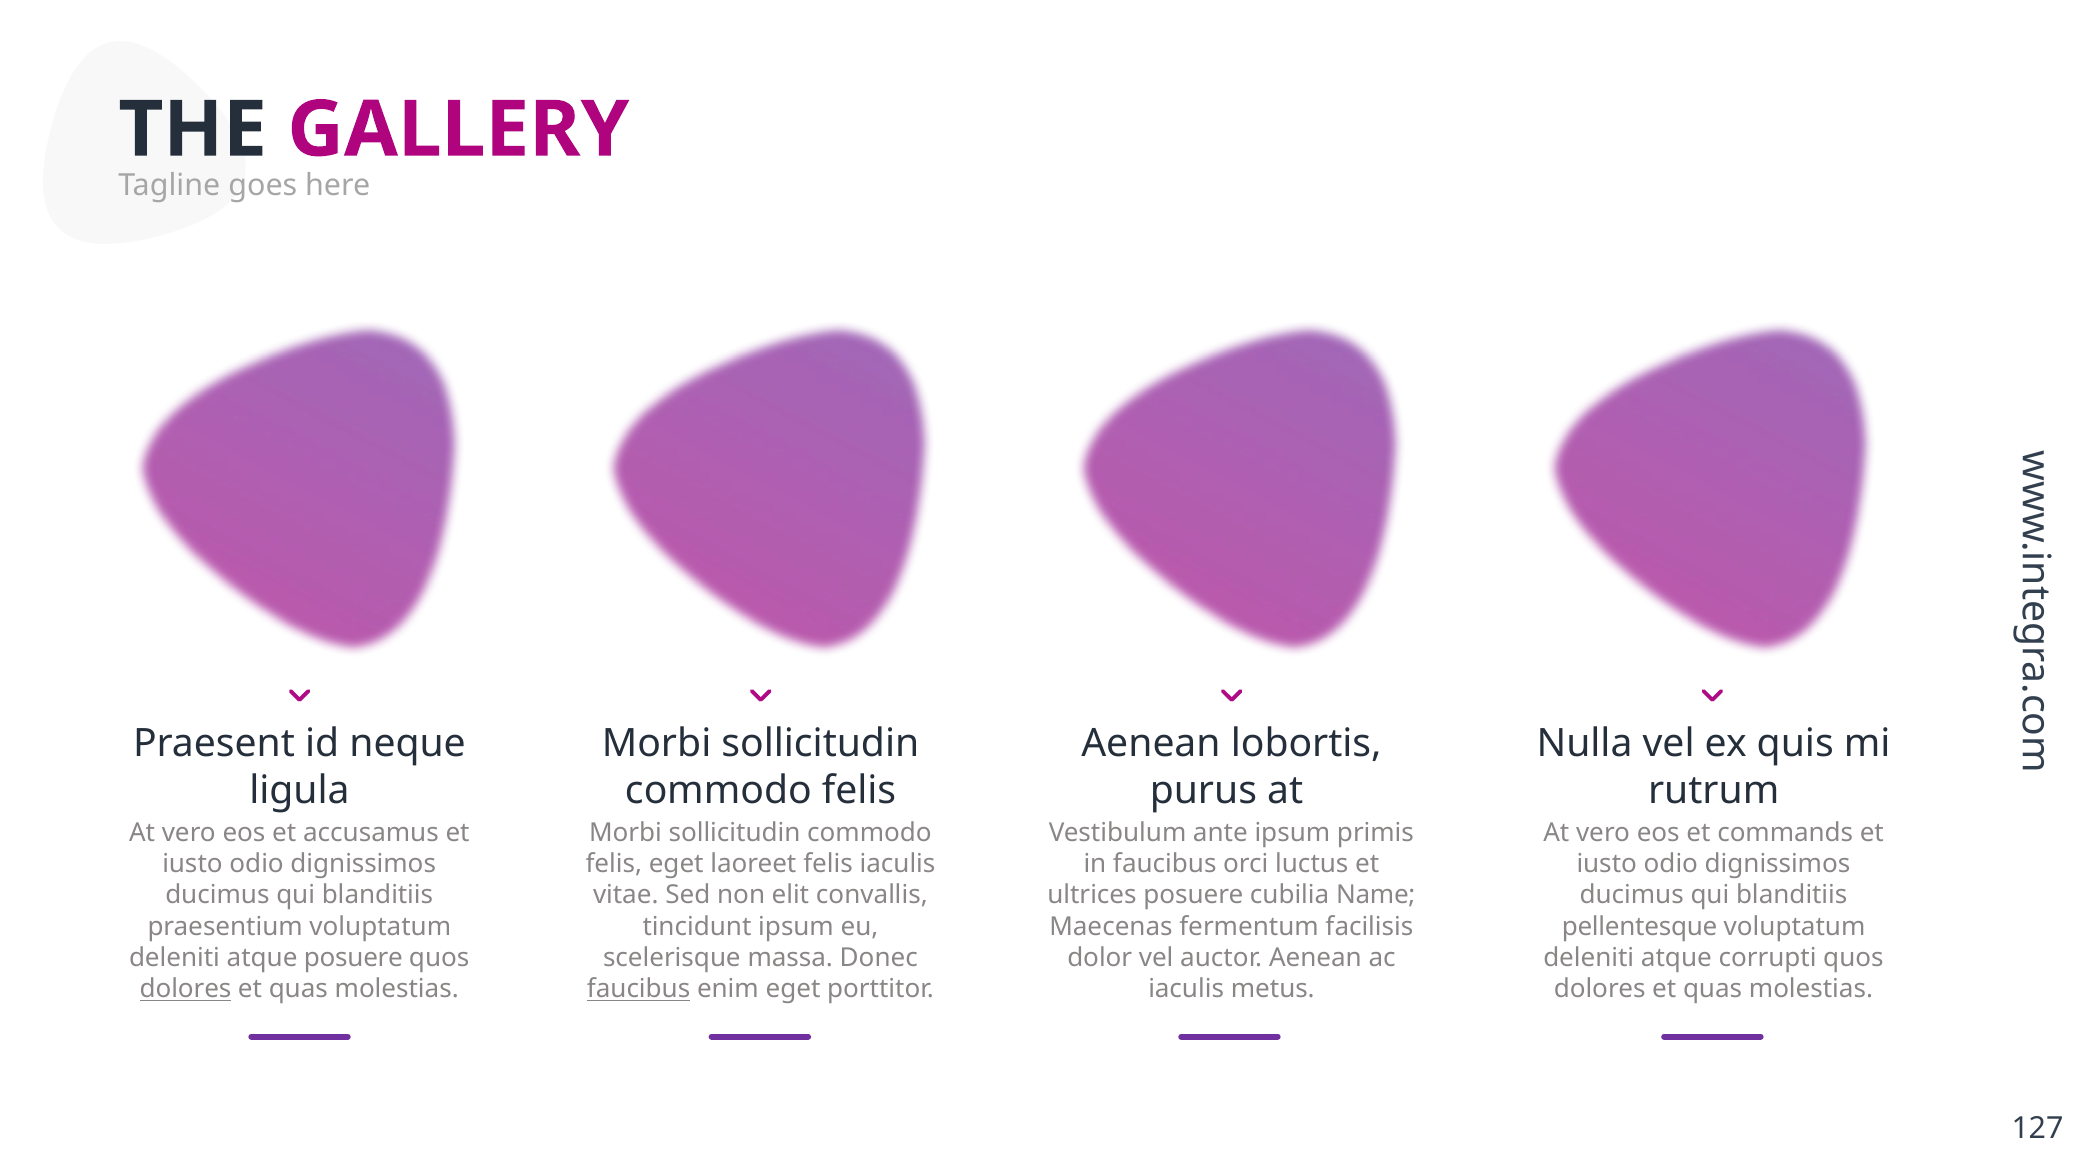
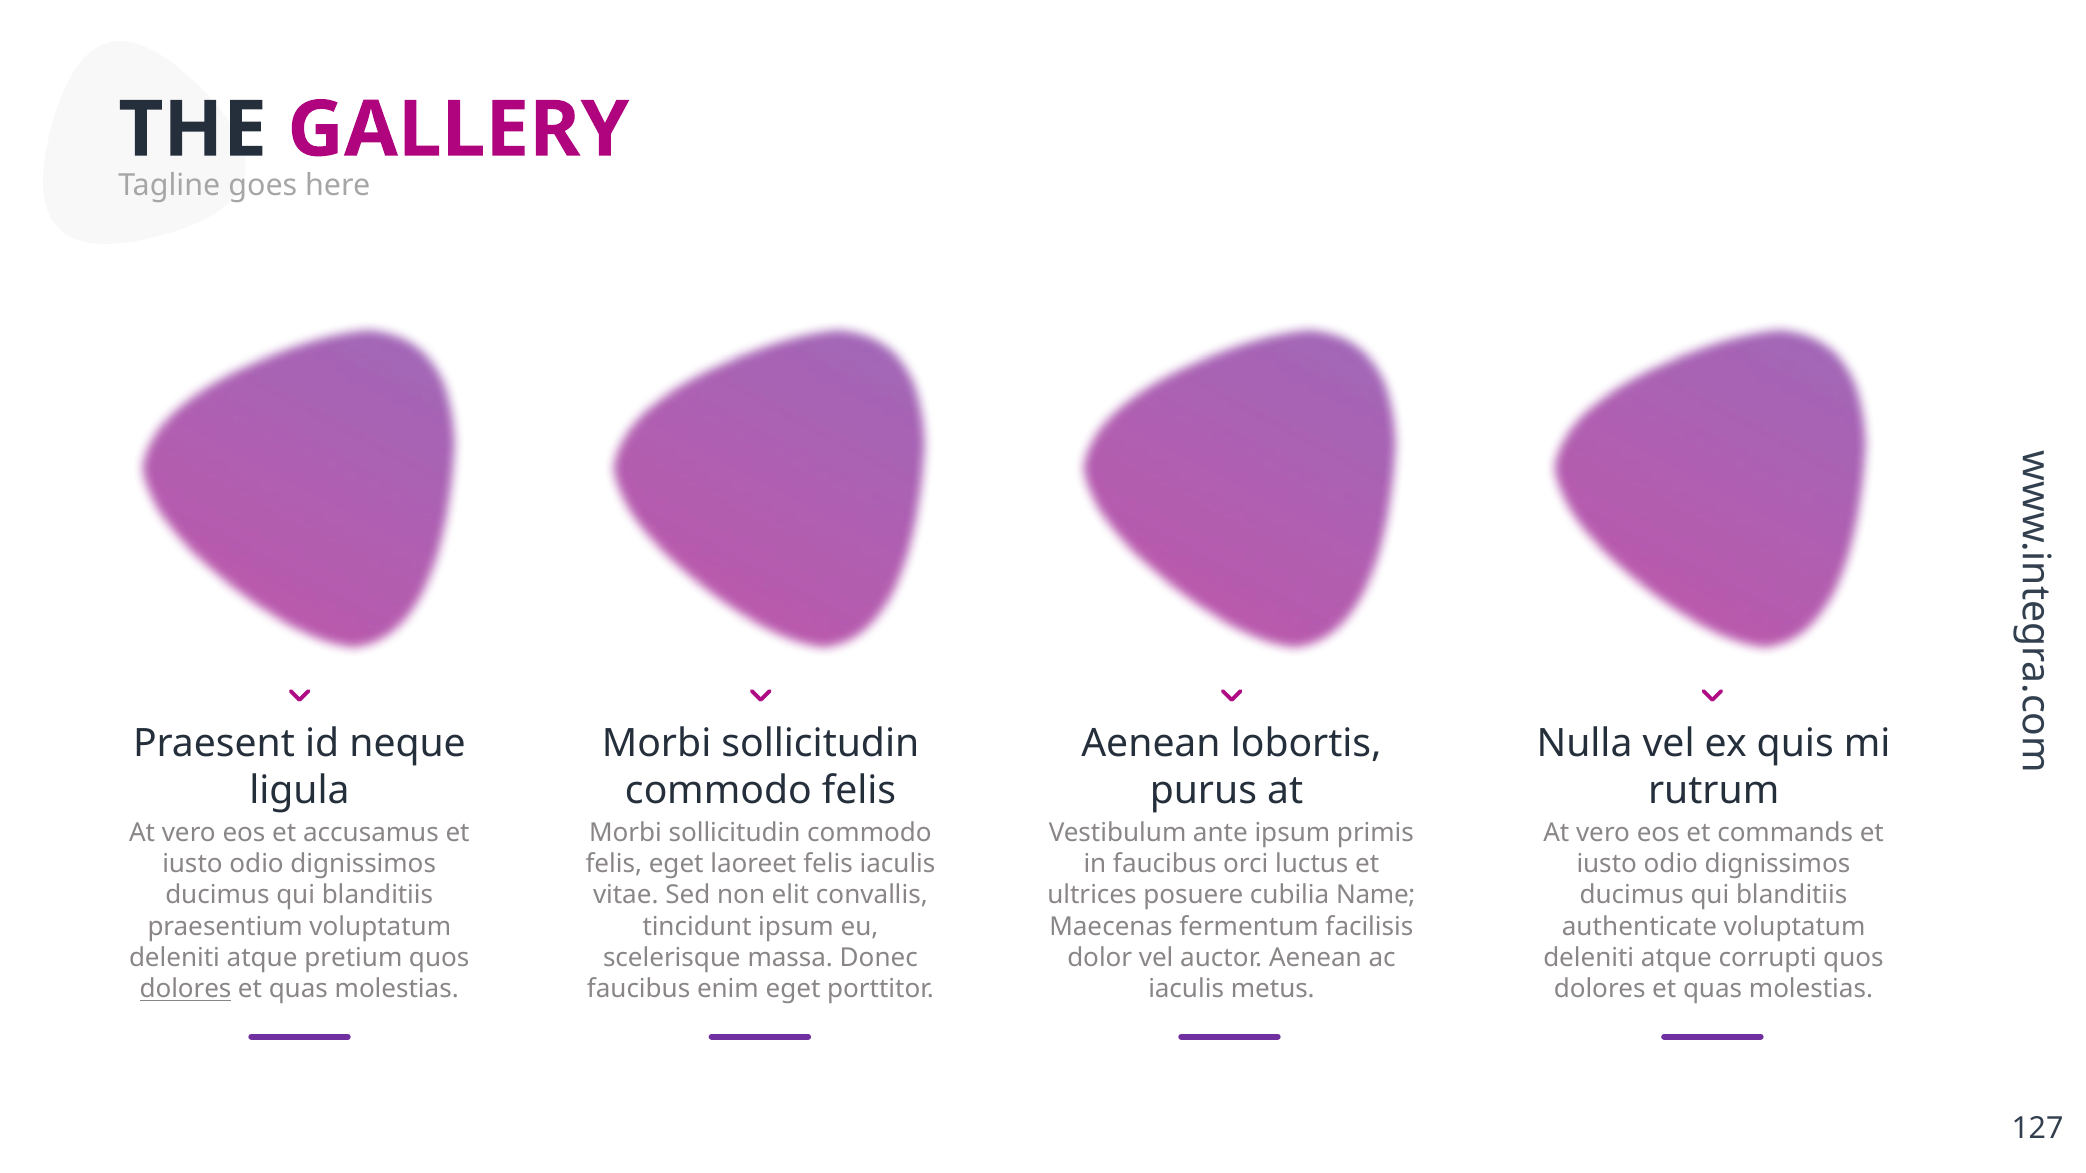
pellentesque: pellentesque -> authenticate (1639, 927)
atque posuere: posuere -> pretium (353, 958)
faucibus underline: present -> none (639, 989)
